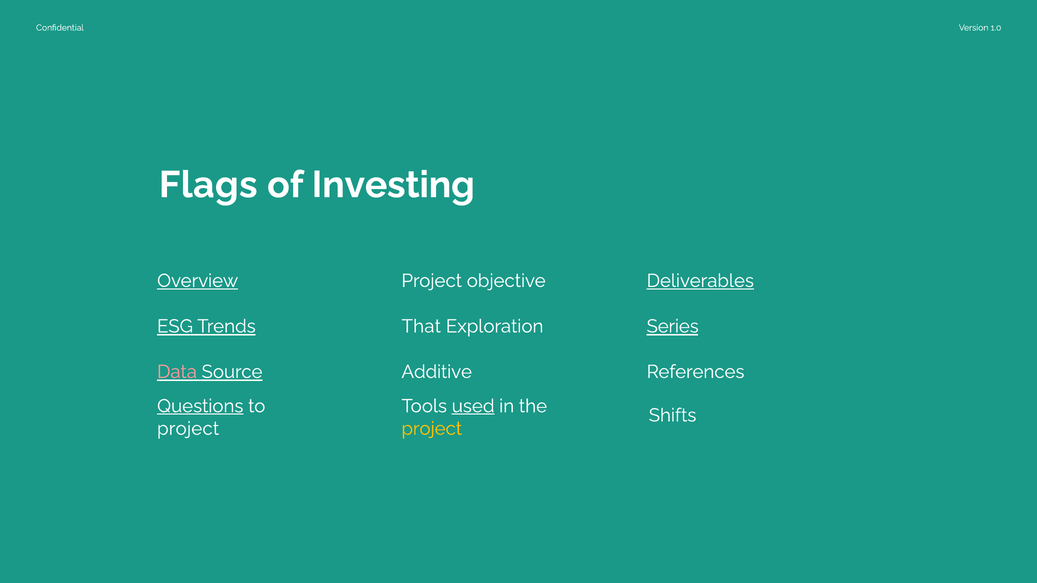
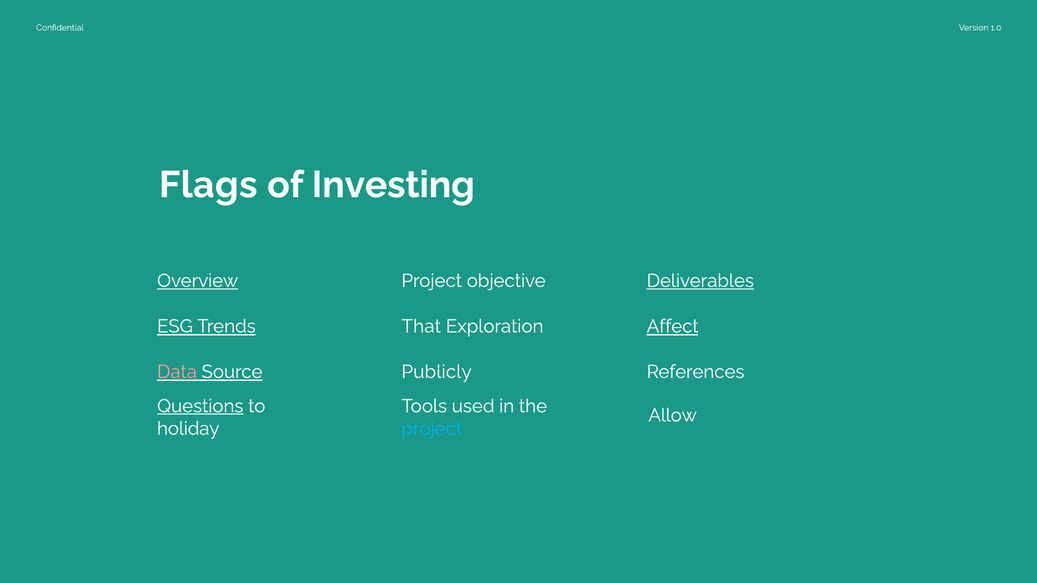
Series: Series -> Affect (673, 326)
Additive: Additive -> Publicly (437, 372)
used underline: present -> none (473, 406)
Shifts: Shifts -> Allow (673, 416)
project: project -> holiday (188, 429)
project colour: yellow -> light blue (432, 429)
